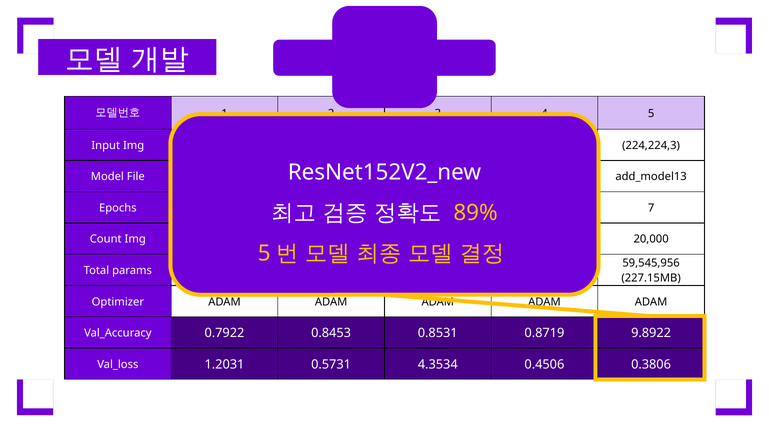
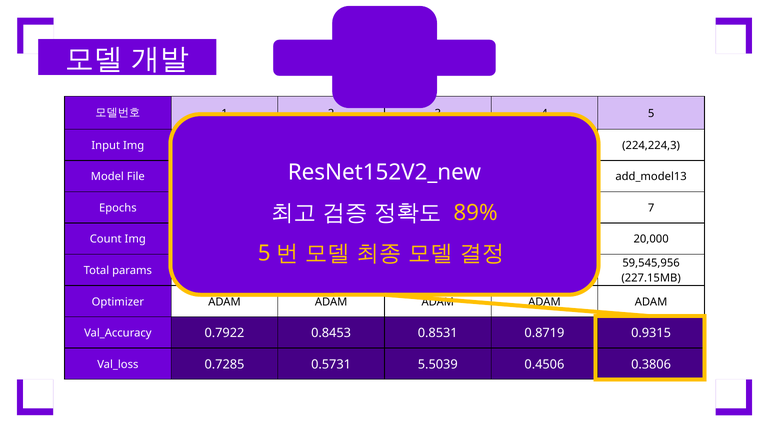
9.8922: 9.8922 -> 0.9315 (651, 333)
1.2031: 1.2031 -> 0.7285 (224, 364)
4.3534: 4.3534 -> 5.5039 (438, 364)
